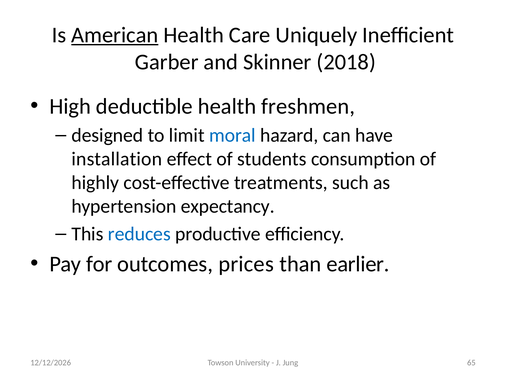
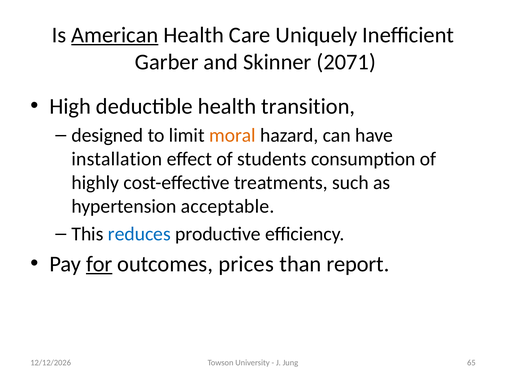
2018: 2018 -> 2071 (346, 62)
freshmen: freshmen -> transition (308, 106)
moral colour: blue -> orange (232, 135)
expectancy: expectancy -> acceptable (228, 206)
for underline: none -> present (99, 264)
earlier: earlier -> report (358, 264)
